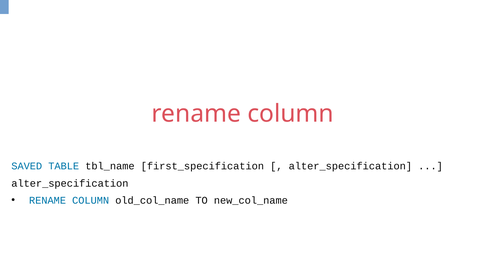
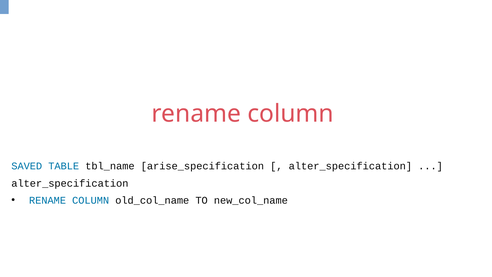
first_specification: first_specification -> arise_specification (202, 166)
